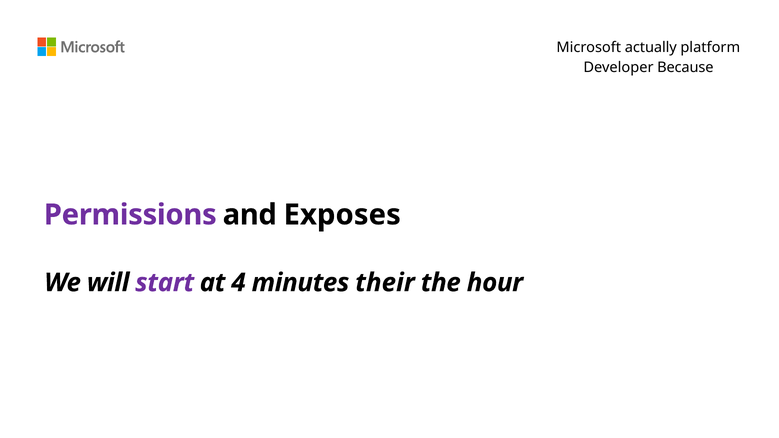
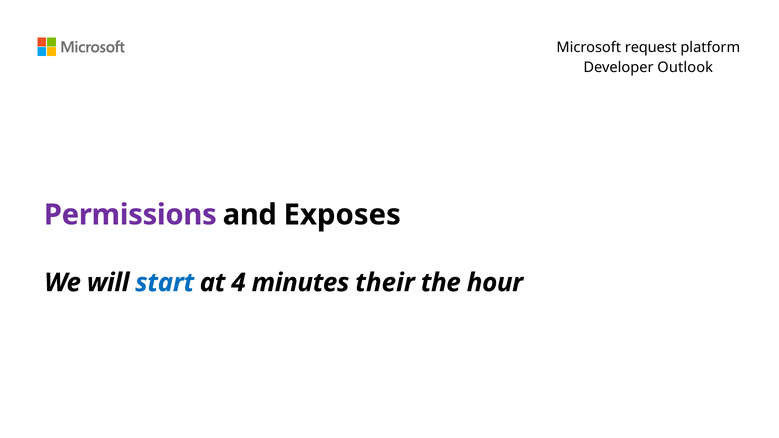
actually: actually -> request (651, 47)
Because: Because -> Outlook (685, 68)
start colour: purple -> blue (165, 283)
